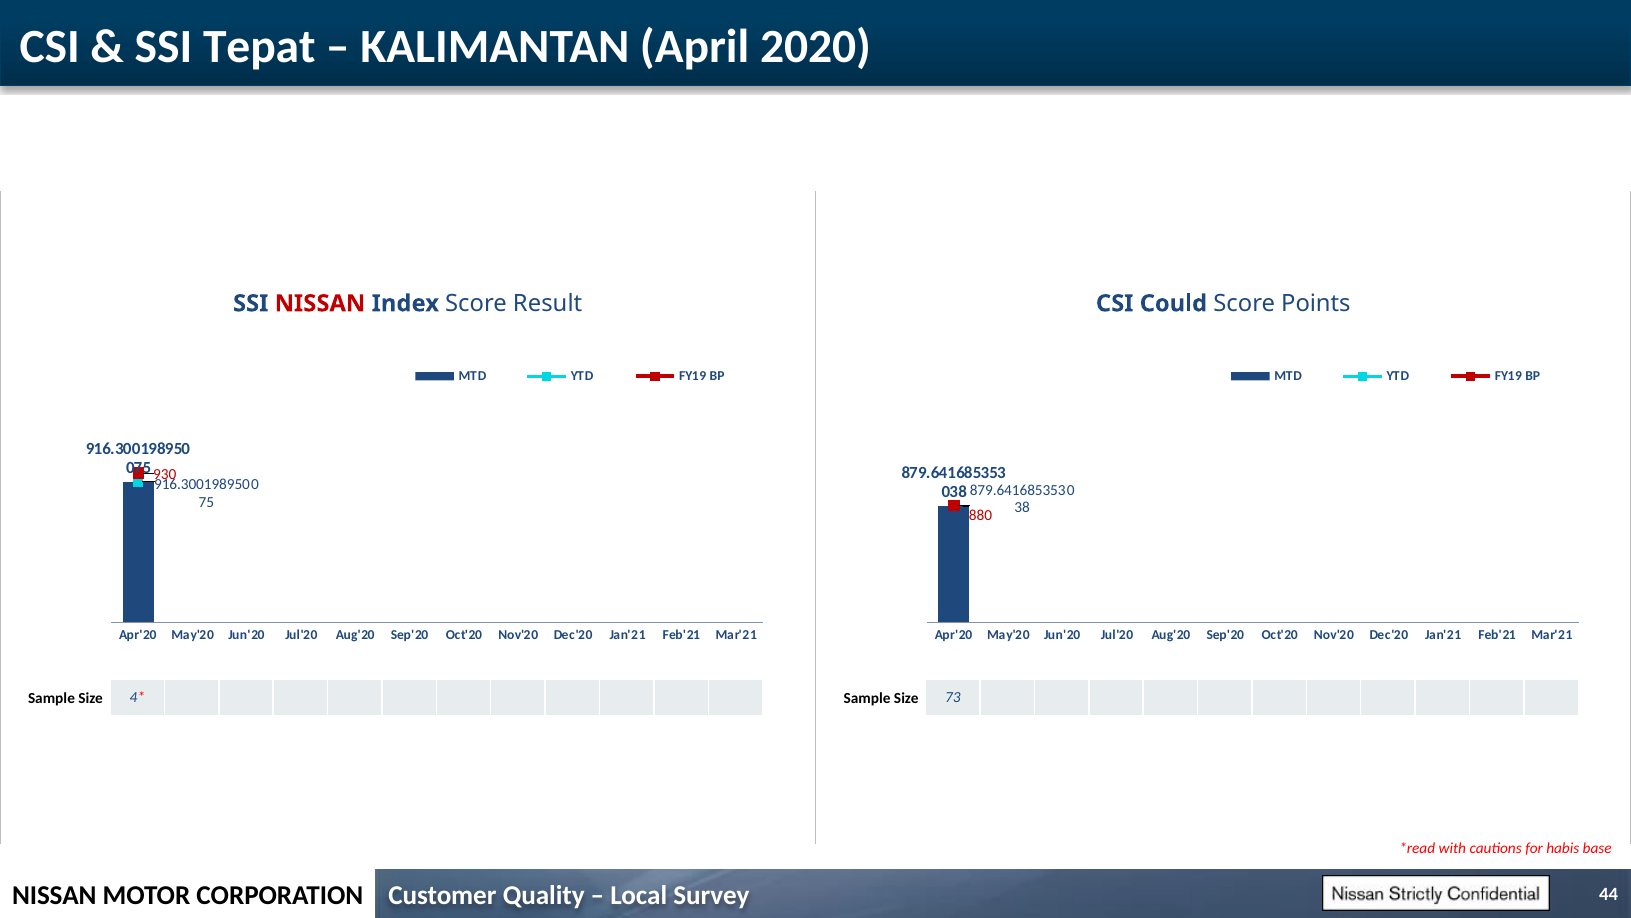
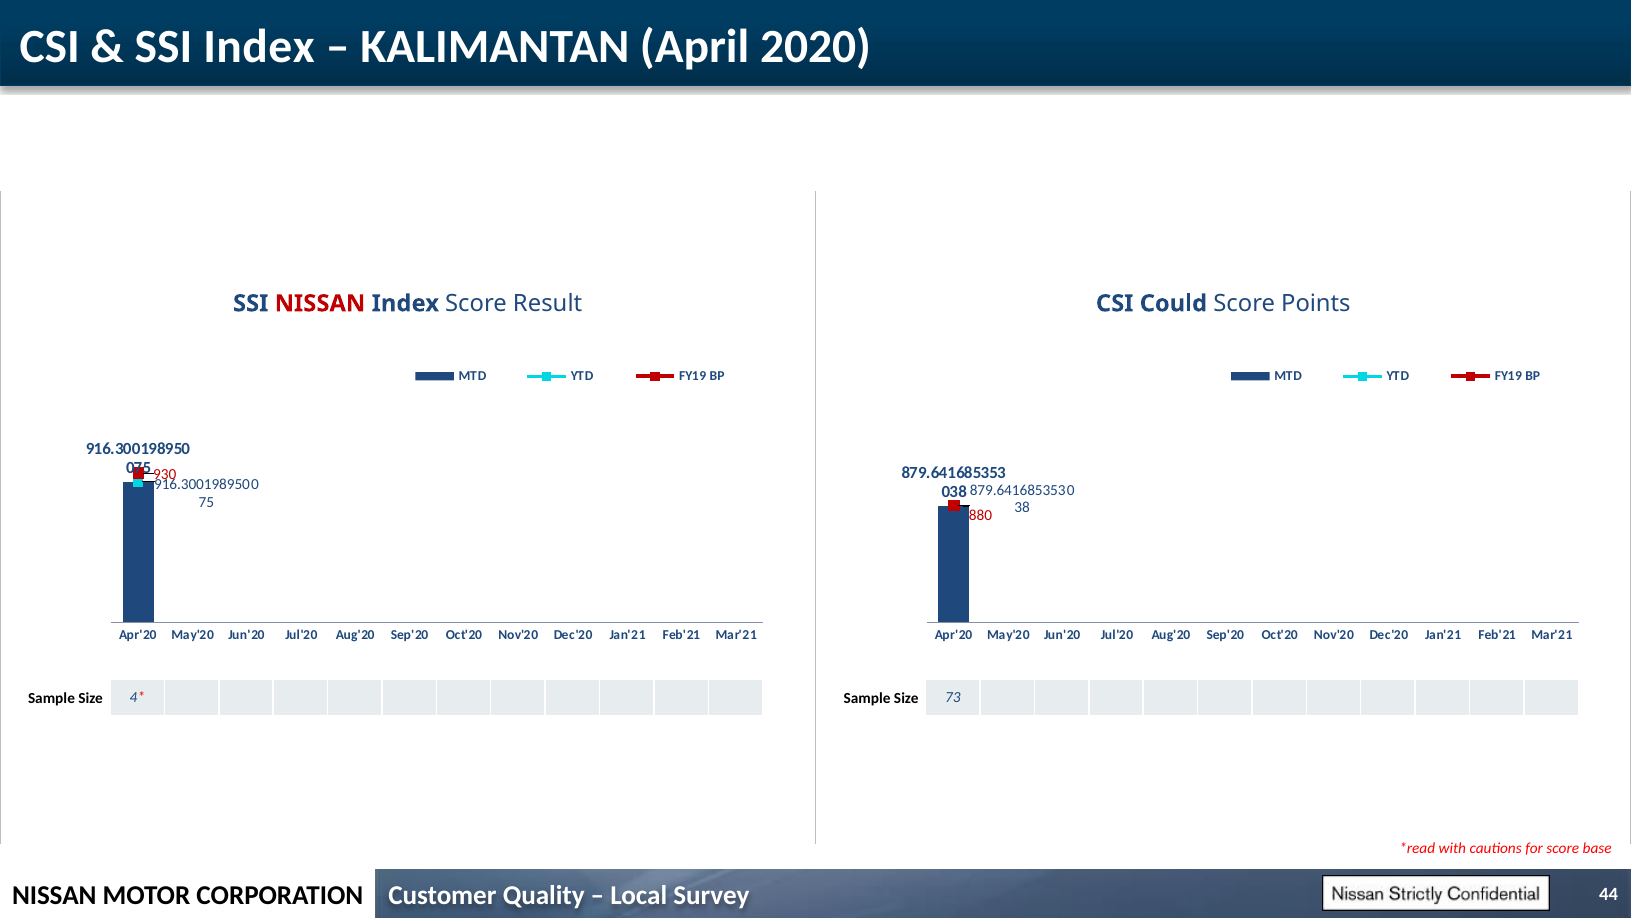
SSI Tepat: Tepat -> Index (259, 46)
for habis: habis -> score (1563, 849)
